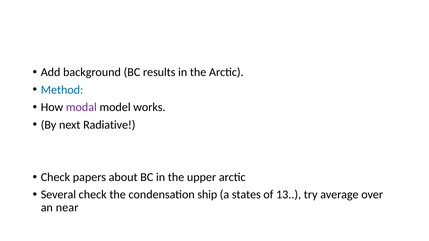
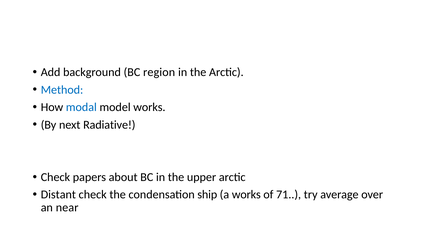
results: results -> region (159, 72)
modal colour: purple -> blue (81, 107)
Several: Several -> Distant (58, 195)
a states: states -> works (246, 195)
13: 13 -> 71 (289, 195)
